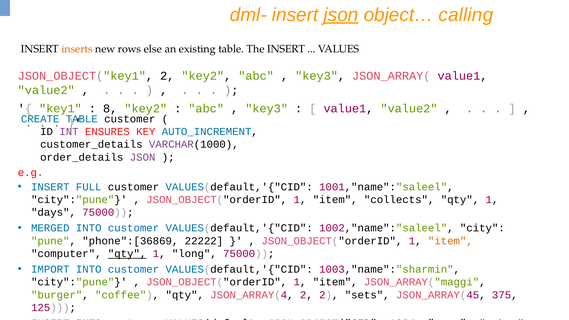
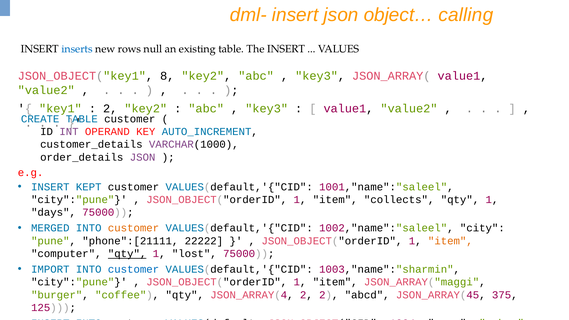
json underline: present -> none (341, 15)
inserts colour: orange -> blue (77, 49)
else: else -> null (153, 49)
JSON_OBJECT("key1 2: 2 -> 8 (167, 76)
8: 8 -> 2 (110, 109)
ENSURES: ENSURES -> OPERAND (107, 132)
FULL: FULL -> KEPT (89, 187)
customer colour: blue -> orange (134, 228)
phone":[36869: phone":[36869 -> phone":[21111 (130, 241)
long: long -> lost (194, 254)
sets: sets -> abcd (367, 295)
